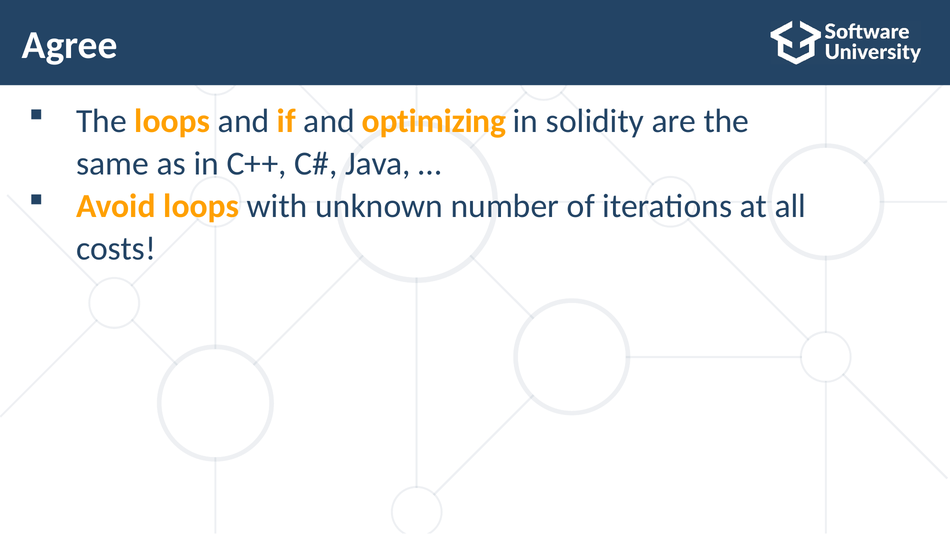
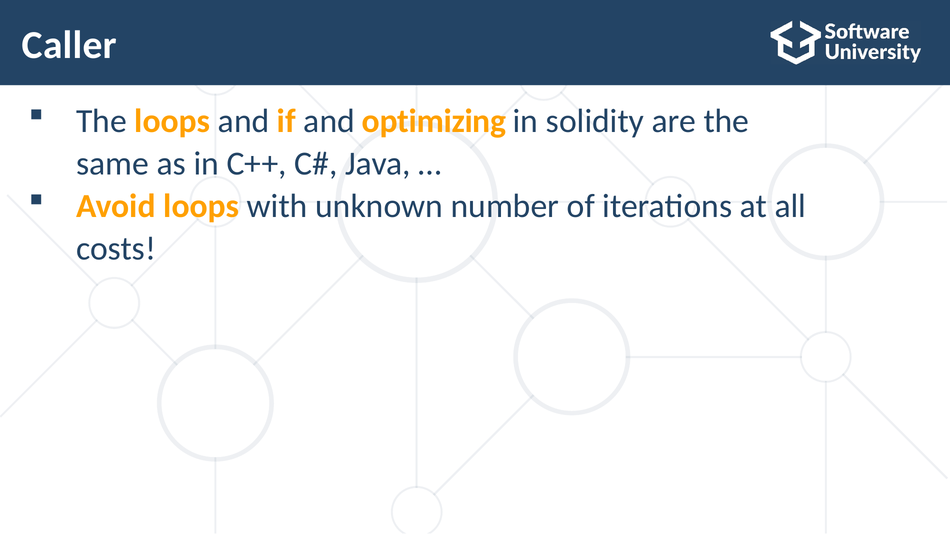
Agree: Agree -> Caller (69, 45)
